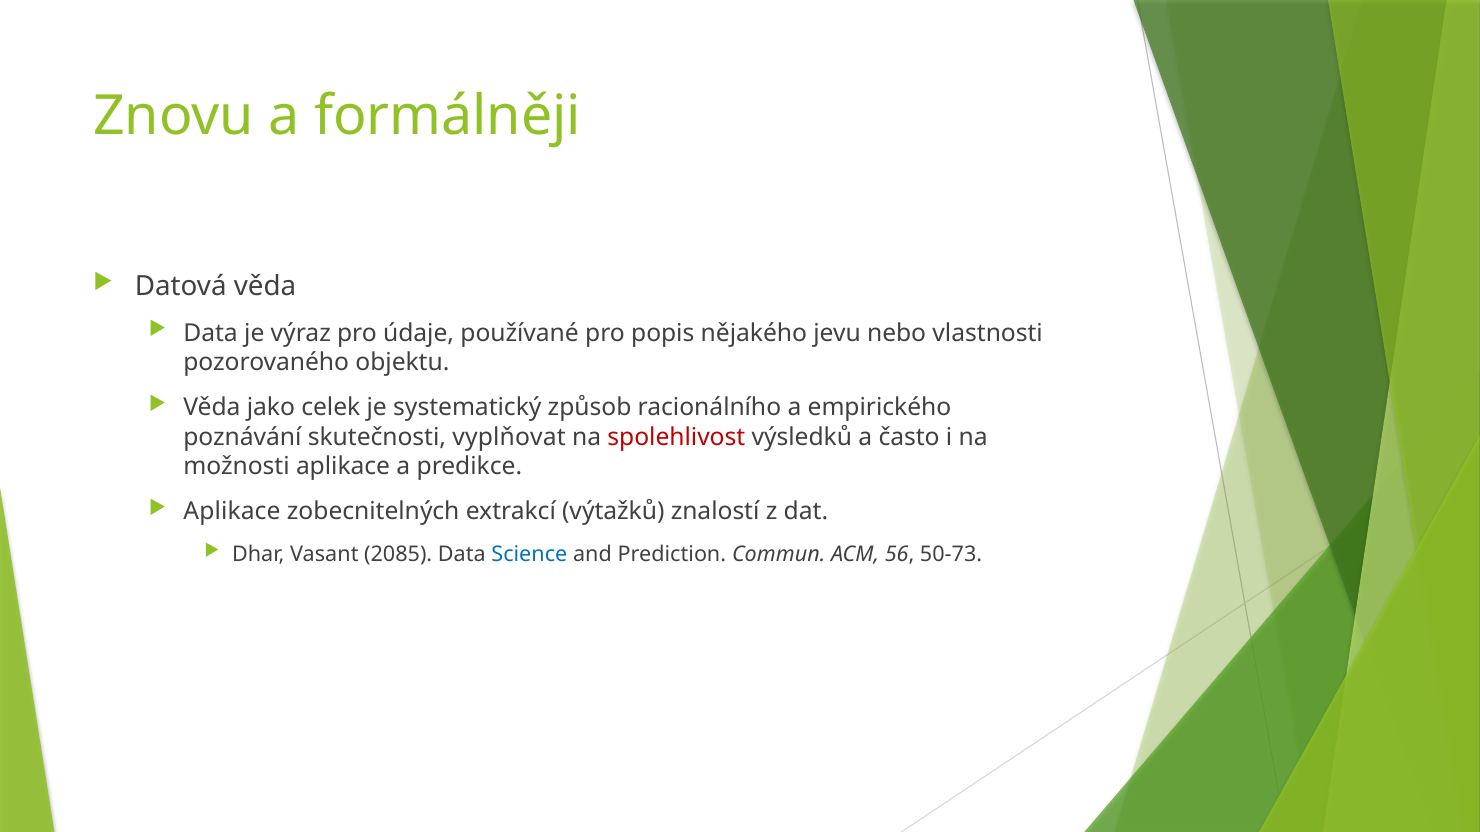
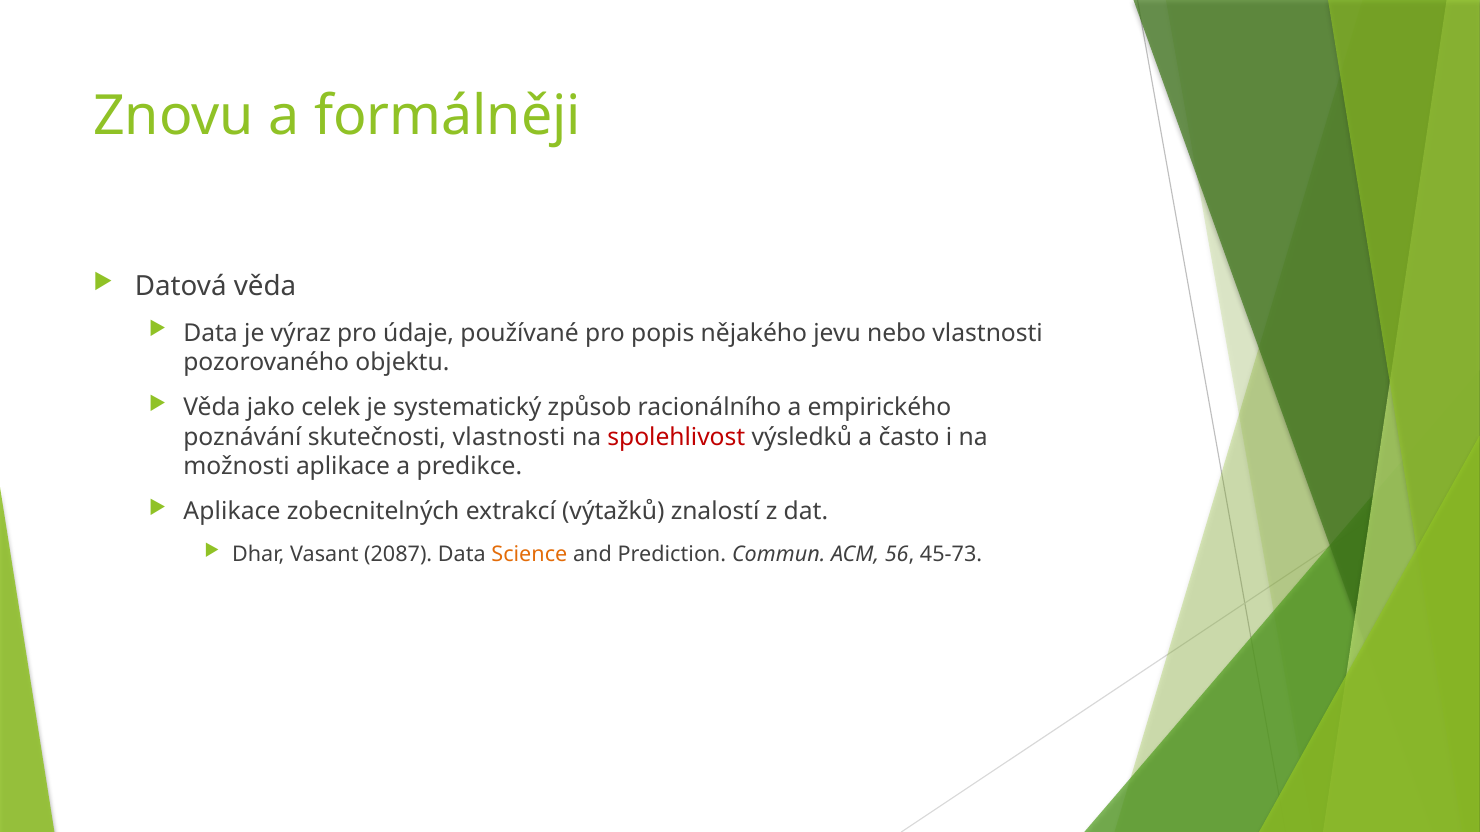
skutečnosti vyplňovat: vyplňovat -> vlastnosti (509, 437)
2085: 2085 -> 2087 (398, 555)
Science colour: blue -> orange (529, 555)
50-73: 50-73 -> 45-73 (951, 555)
